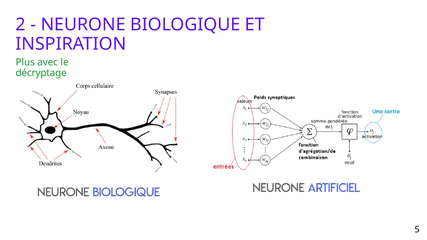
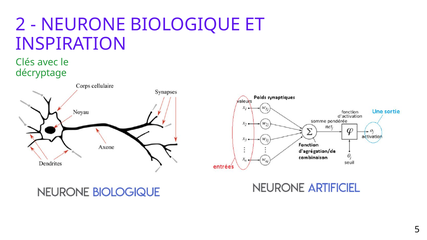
Plus: Plus -> Clés (25, 62)
